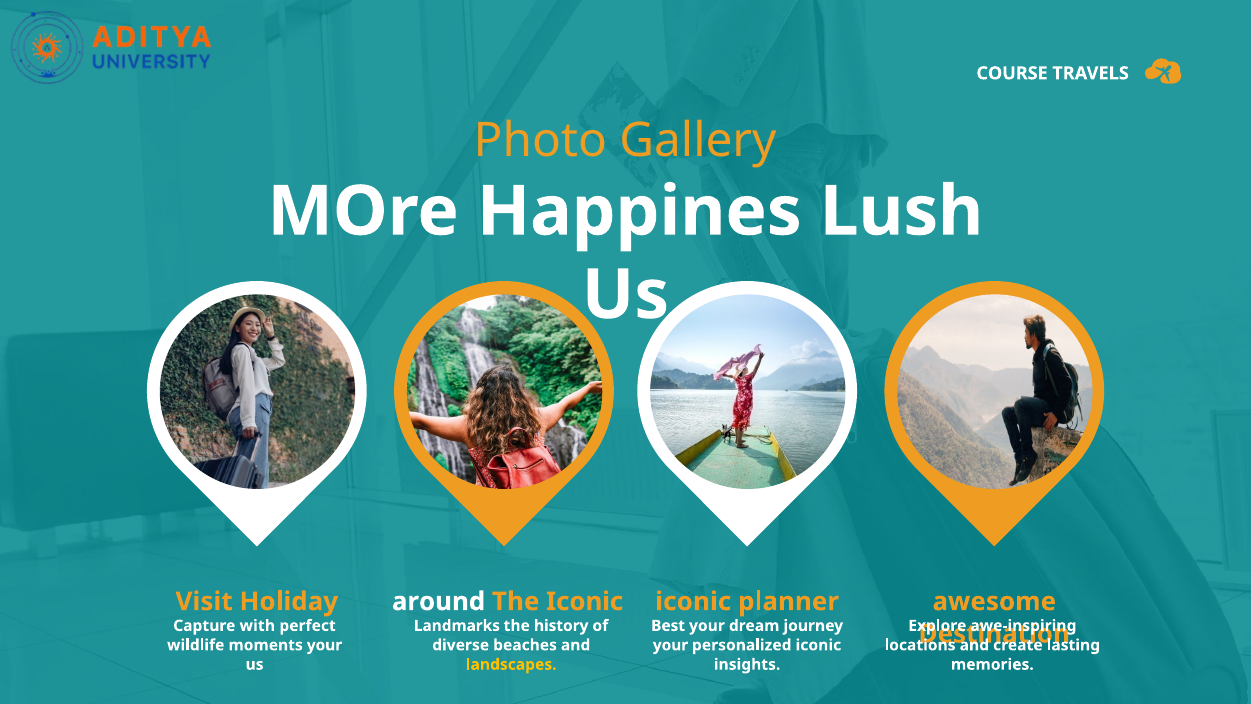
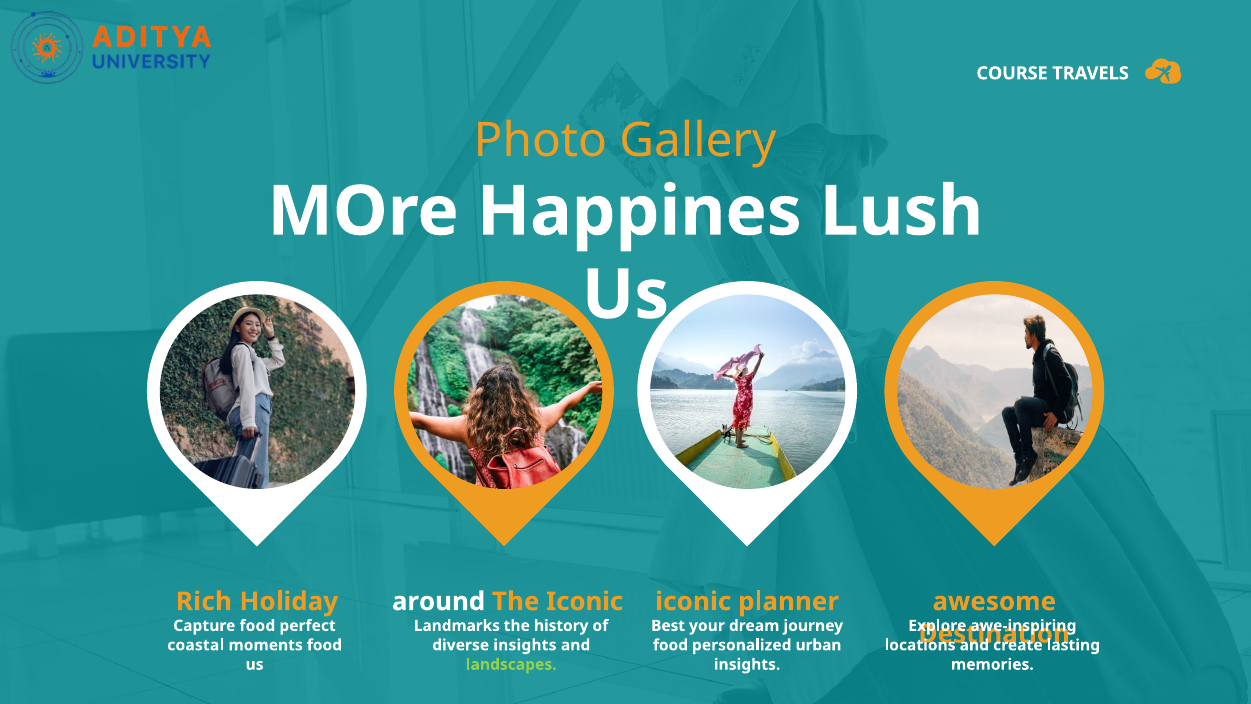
Visit: Visit -> Rich (204, 601)
Capture with: with -> food (257, 625)
wildlife: wildlife -> coastal (196, 645)
moments your: your -> food (324, 645)
diverse beaches: beaches -> insights (525, 645)
your: your -> food (670, 645)
personalized iconic: iconic -> urban (818, 645)
landscapes colour: yellow -> light green (511, 664)
